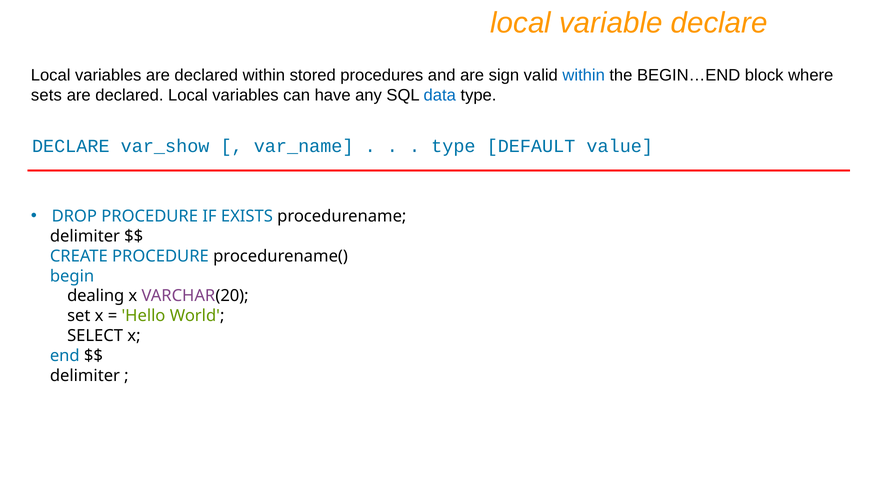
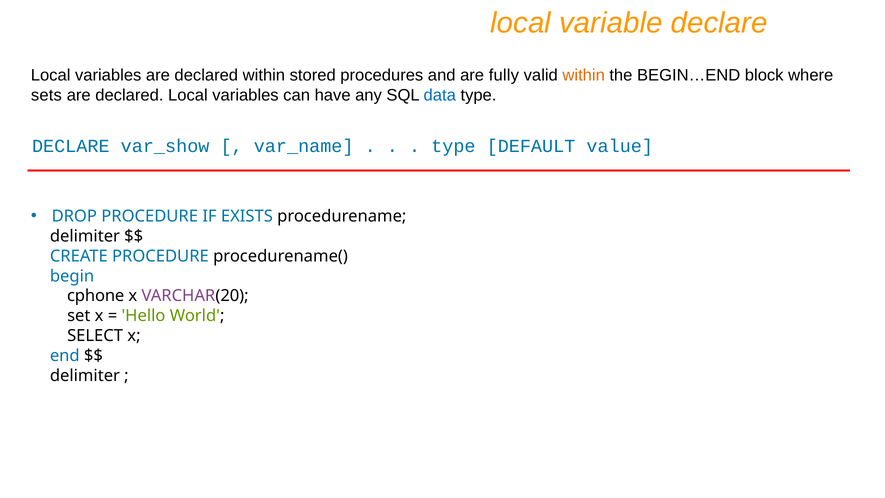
sign: sign -> fully (504, 75)
within colour: blue -> orange (584, 75)
dealing: dealing -> cphone (96, 296)
